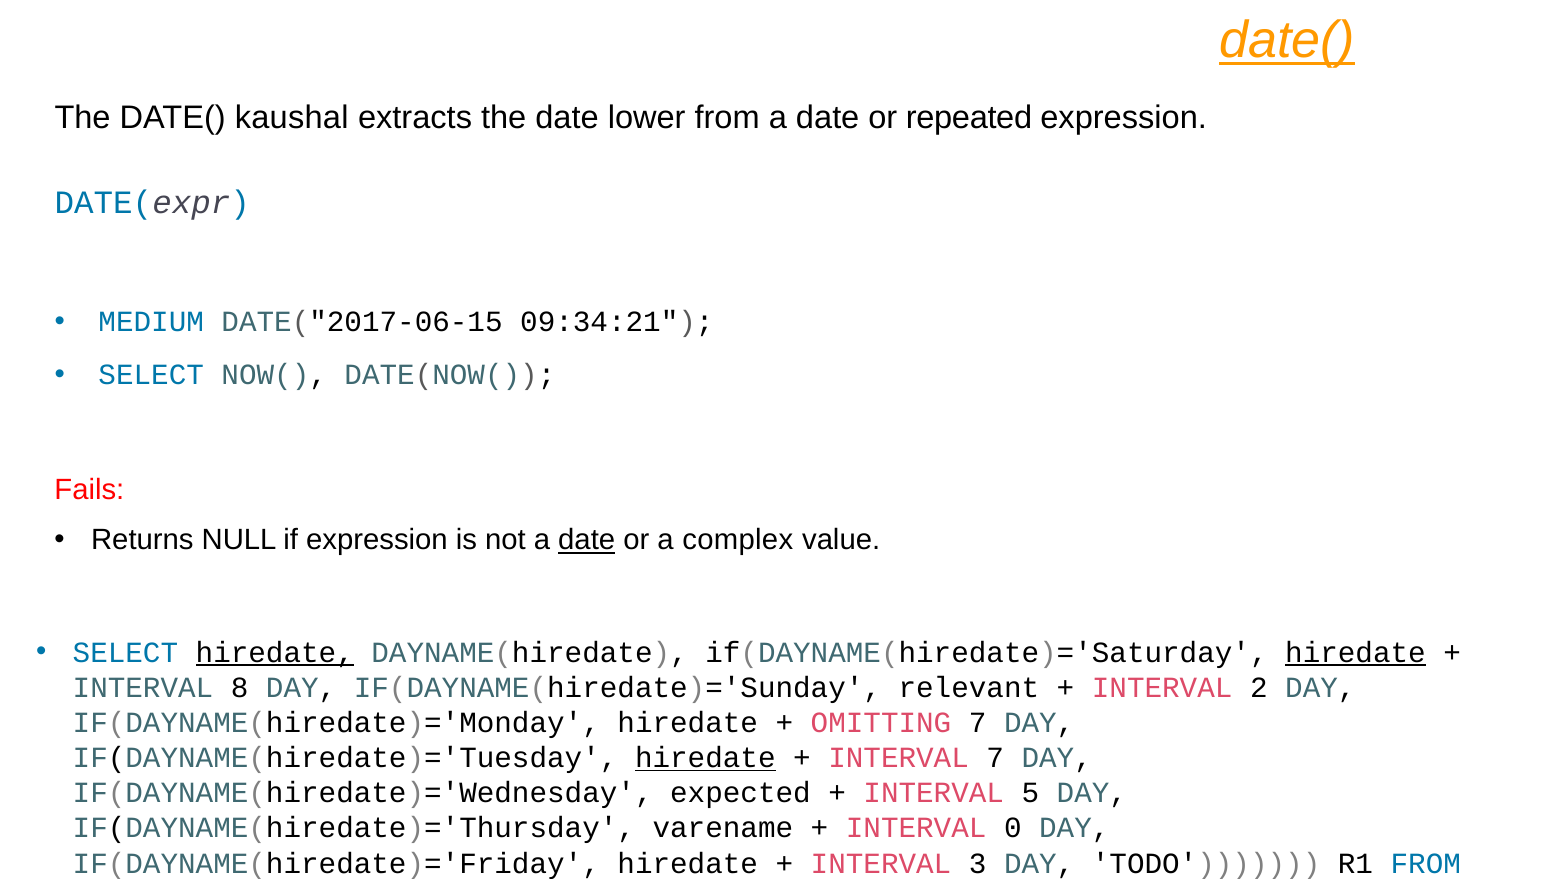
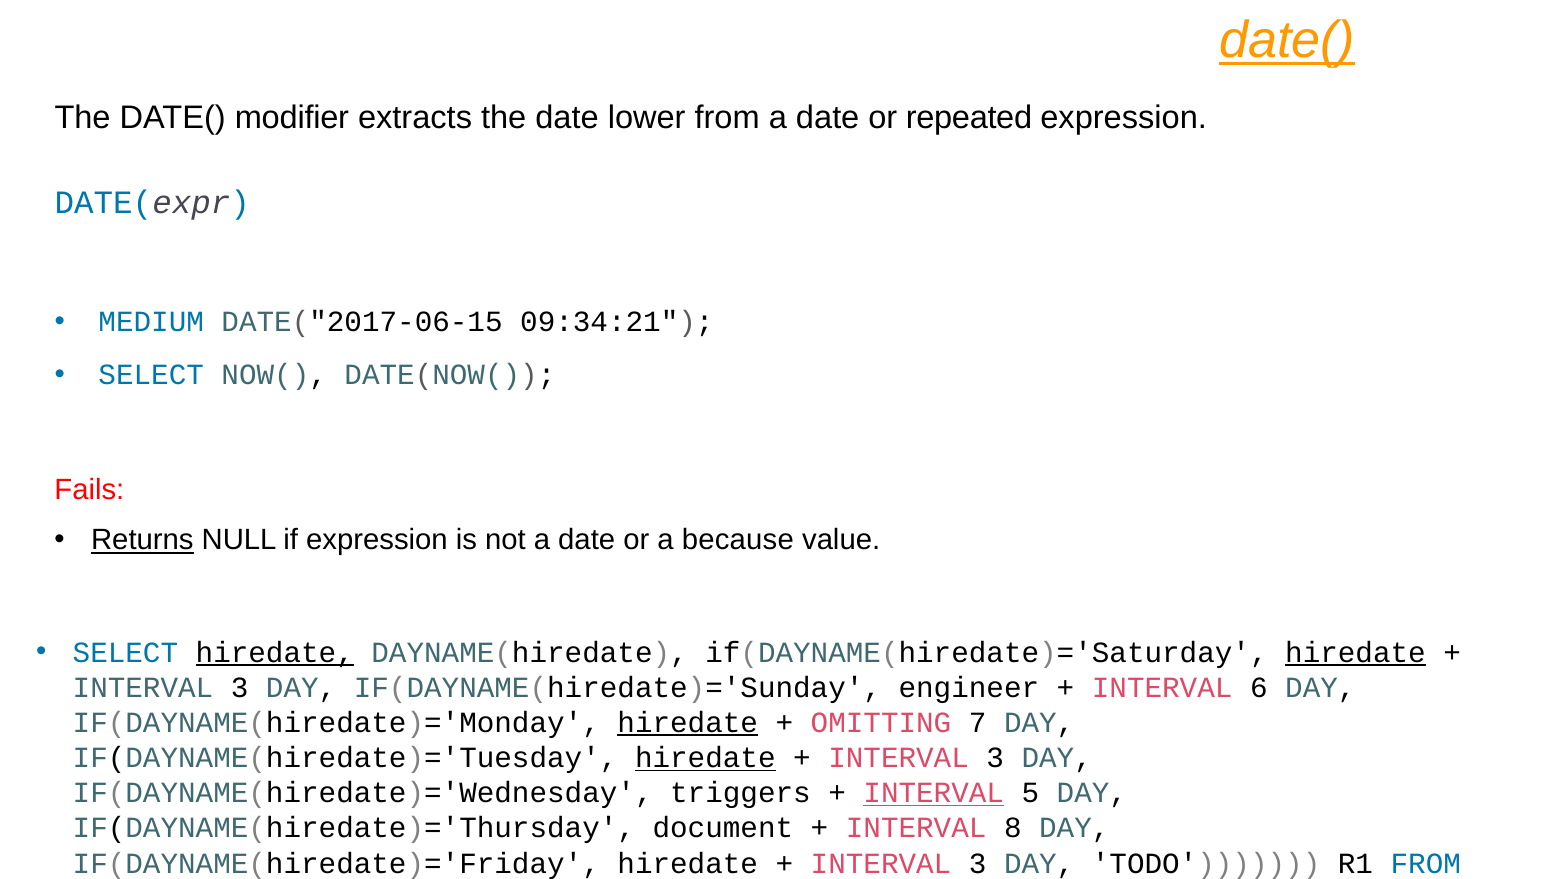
kaushal: kaushal -> modifier (292, 118)
Returns underline: none -> present (142, 540)
date underline: present -> none (587, 540)
complex: complex -> because (738, 540)
8: 8 -> 3 (240, 687)
relevant: relevant -> engineer (969, 687)
2: 2 -> 6 (1259, 687)
hiredate underline: none -> present (688, 722)
7: 7 -> 3 (995, 758)
expected: expected -> triggers (740, 793)
INTERVAL underline: none -> present (934, 793)
varename: varename -> document (723, 828)
0: 0 -> 8 (1013, 828)
